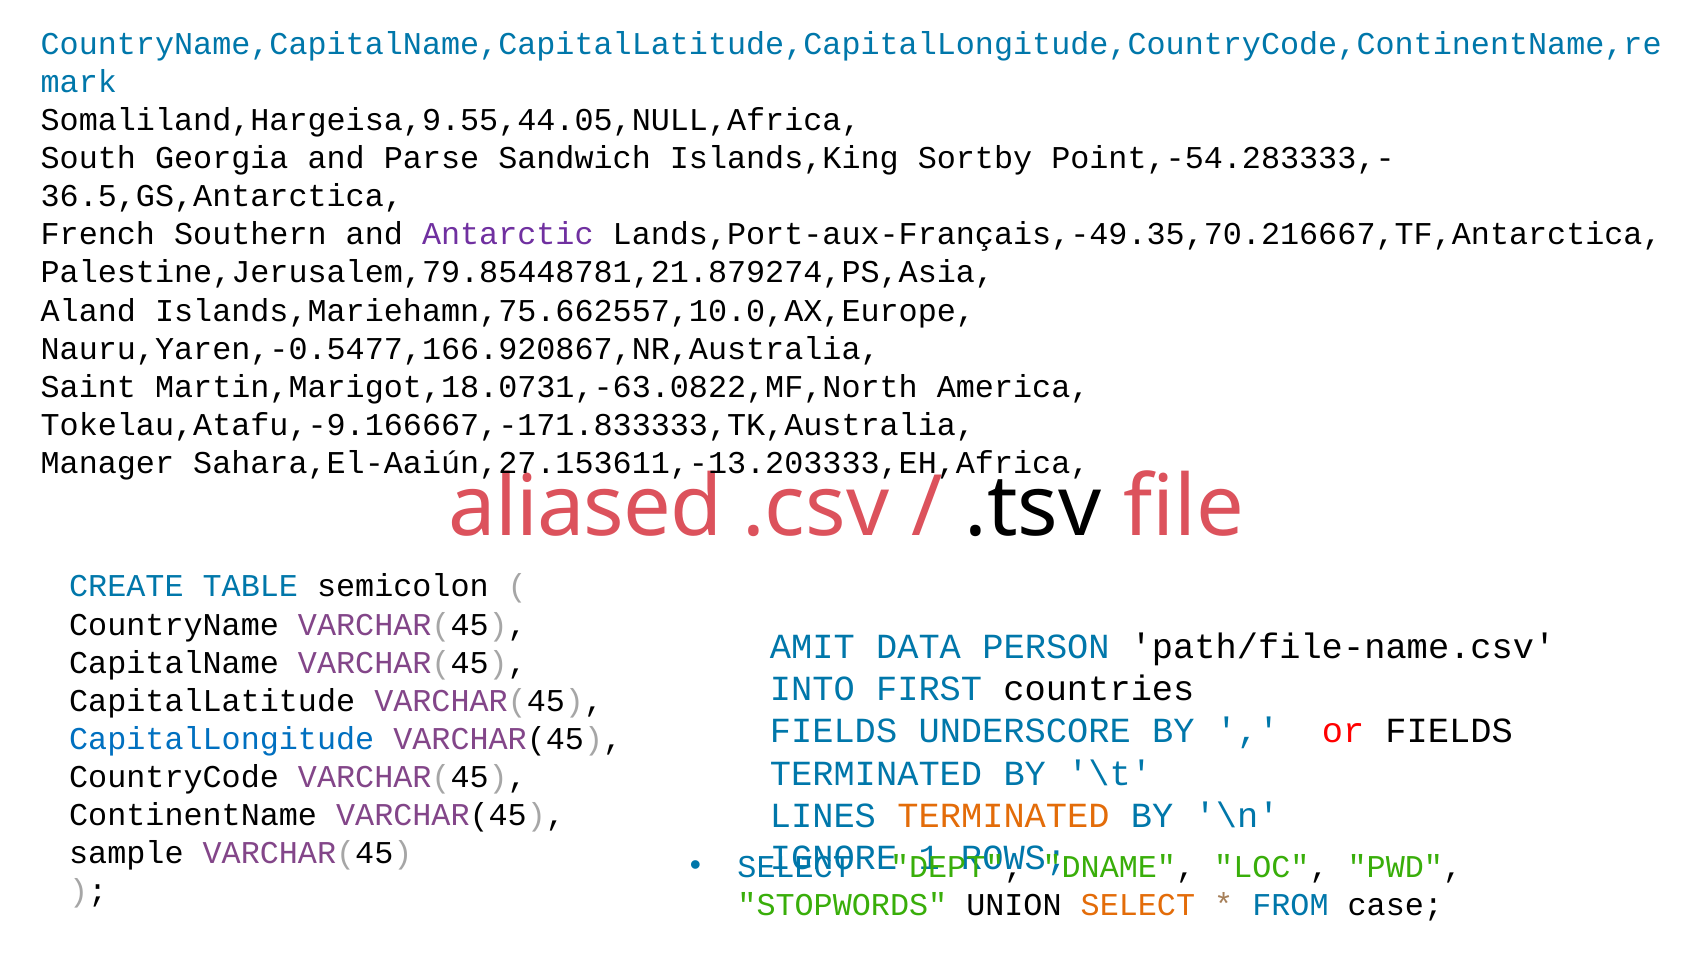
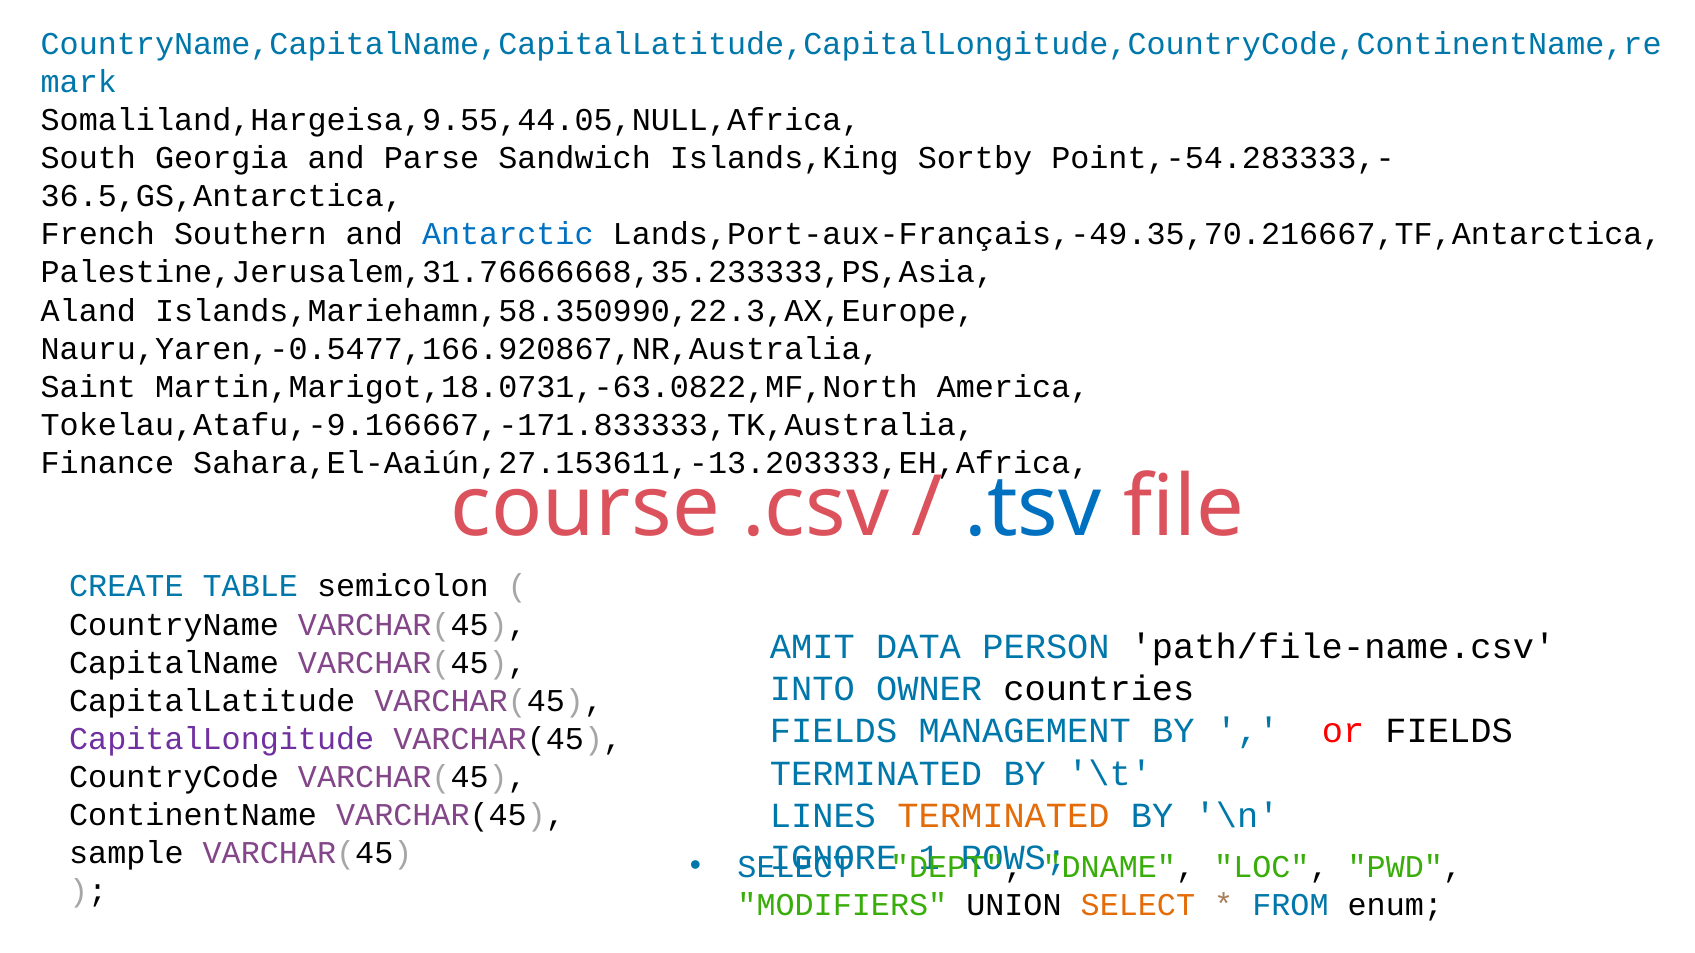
Antarctic colour: purple -> blue (508, 234)
Palestine,Jerusalem,79.85448781,21.879274,PS,Asia: Palestine,Jerusalem,79.85448781,21.879274,PS,Asia -> Palestine,Jerusalem,31.76666668,35.233333,PS,Asia (517, 273)
Islands,Mariehamn,75.662557,10.0,AX,Europe: Islands,Mariehamn,75.662557,10.0,AX,Europe -> Islands,Mariehamn,58.350990,22.3,AX,Europe (565, 311)
Manager: Manager -> Finance (107, 463)
aliased: aliased -> course (585, 508)
.tsv colour: black -> blue (1033, 508)
FIRST: FIRST -> OWNER (929, 689)
UNDERSCORE: UNDERSCORE -> MANAGEMENT (1025, 732)
CapitalLongitude colour: blue -> purple (222, 739)
STOPWORDS: STOPWORDS -> MODIFIERS (842, 905)
case: case -> enum (1395, 905)
